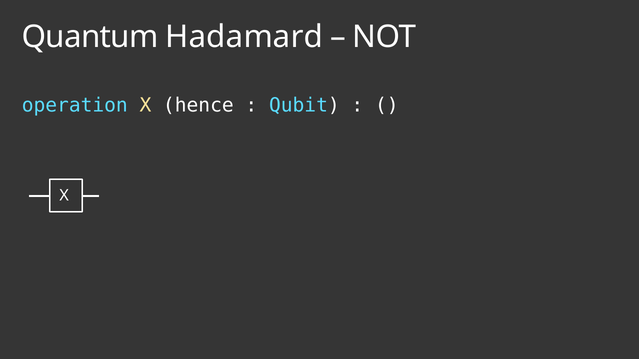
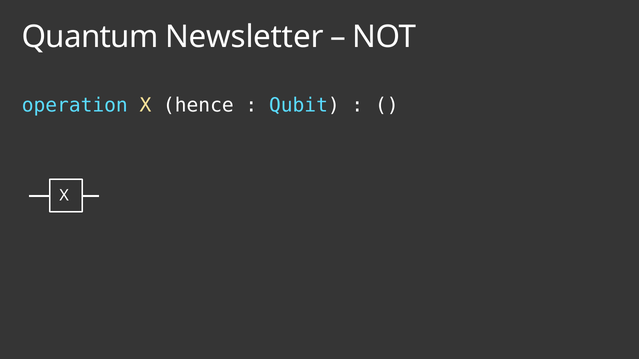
Hadamard: Hadamard -> Newsletter (244, 37)
